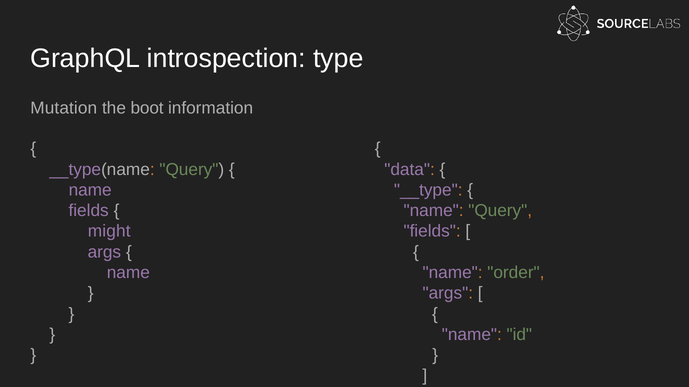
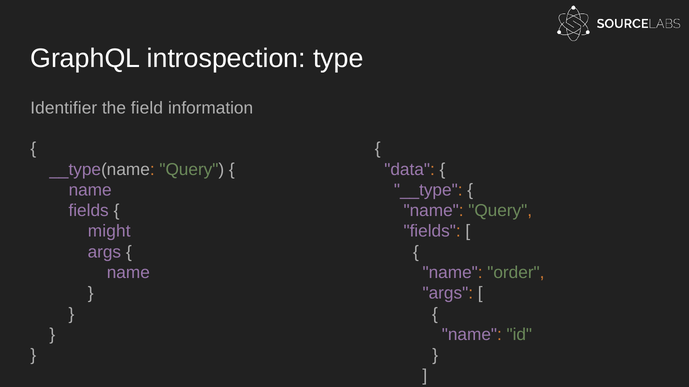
Mutation: Mutation -> Identifier (64, 108)
boot: boot -> field (147, 108)
